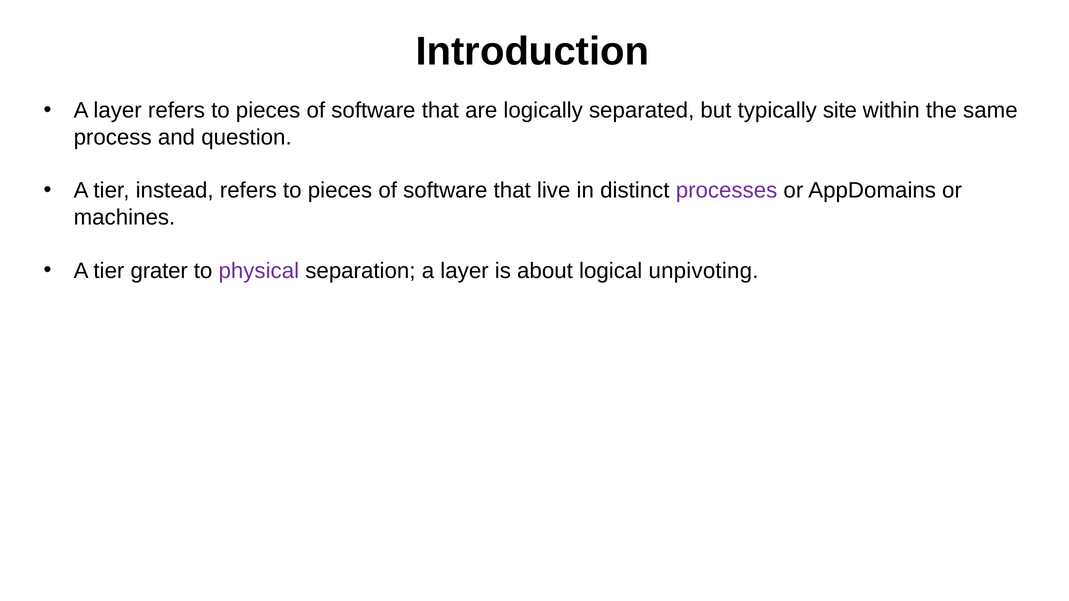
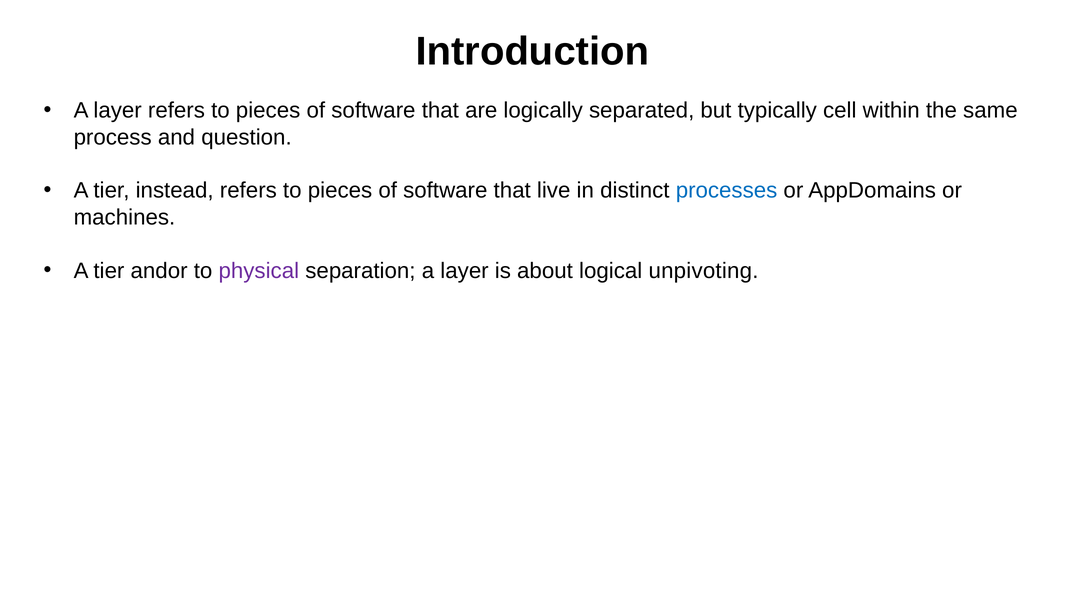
site: site -> cell (840, 111)
processes colour: purple -> blue (727, 191)
grater: grater -> andor (159, 271)
